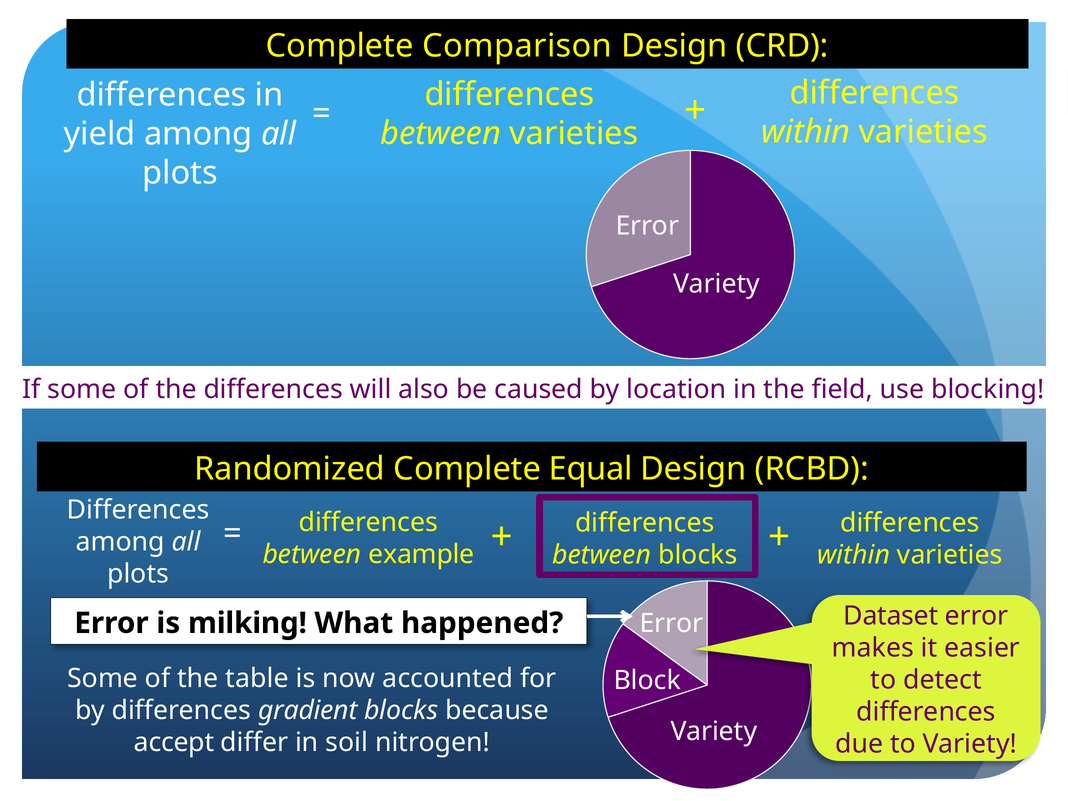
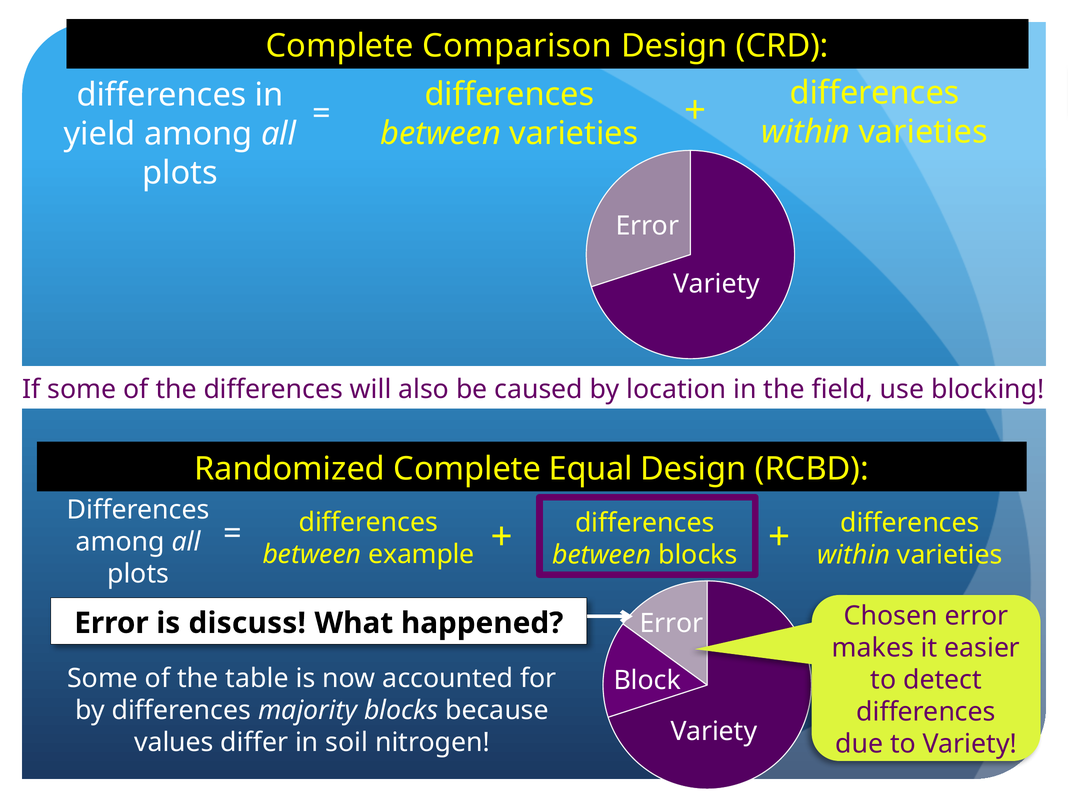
Dataset: Dataset -> Chosen (891, 616)
milking: milking -> discuss (247, 623)
gradient: gradient -> majority (308, 710)
accept: accept -> values (174, 742)
